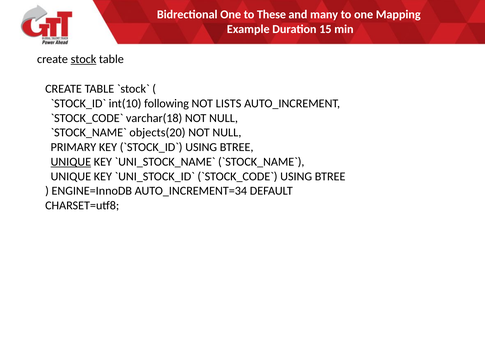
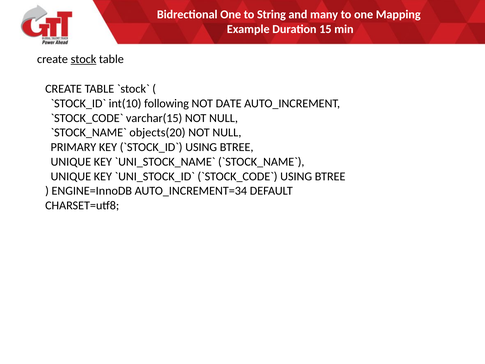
These: These -> String (271, 15)
LISTS: LISTS -> DATE (229, 103)
varchar(18: varchar(18 -> varchar(15 (154, 118)
UNIQUE underline: present -> none (71, 162)
